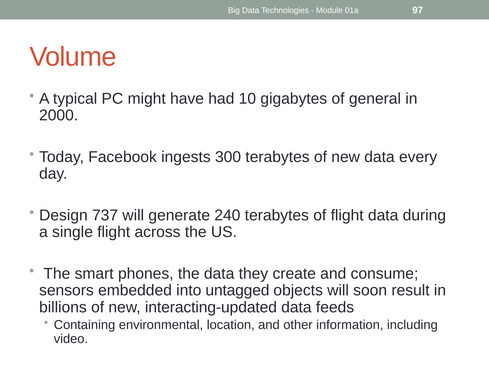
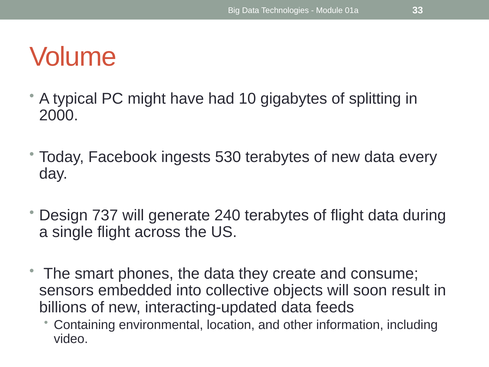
97: 97 -> 33 (418, 10)
general: general -> splitting (375, 98)
300: 300 -> 530 (228, 157)
untagged: untagged -> collective (237, 290)
